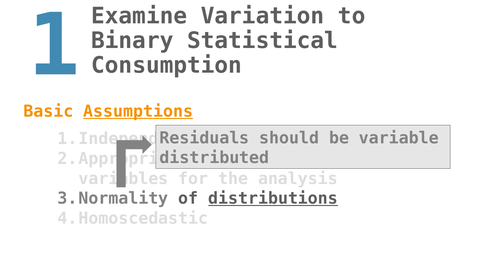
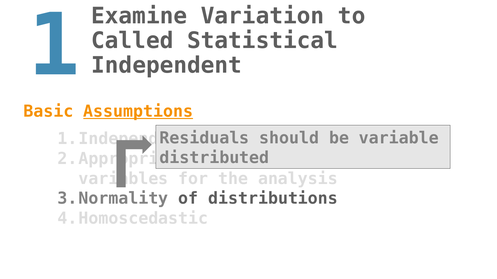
Binary: Binary -> Called (132, 41)
Consumption: Consumption -> Independent (167, 65)
distributions underline: present -> none (273, 199)
